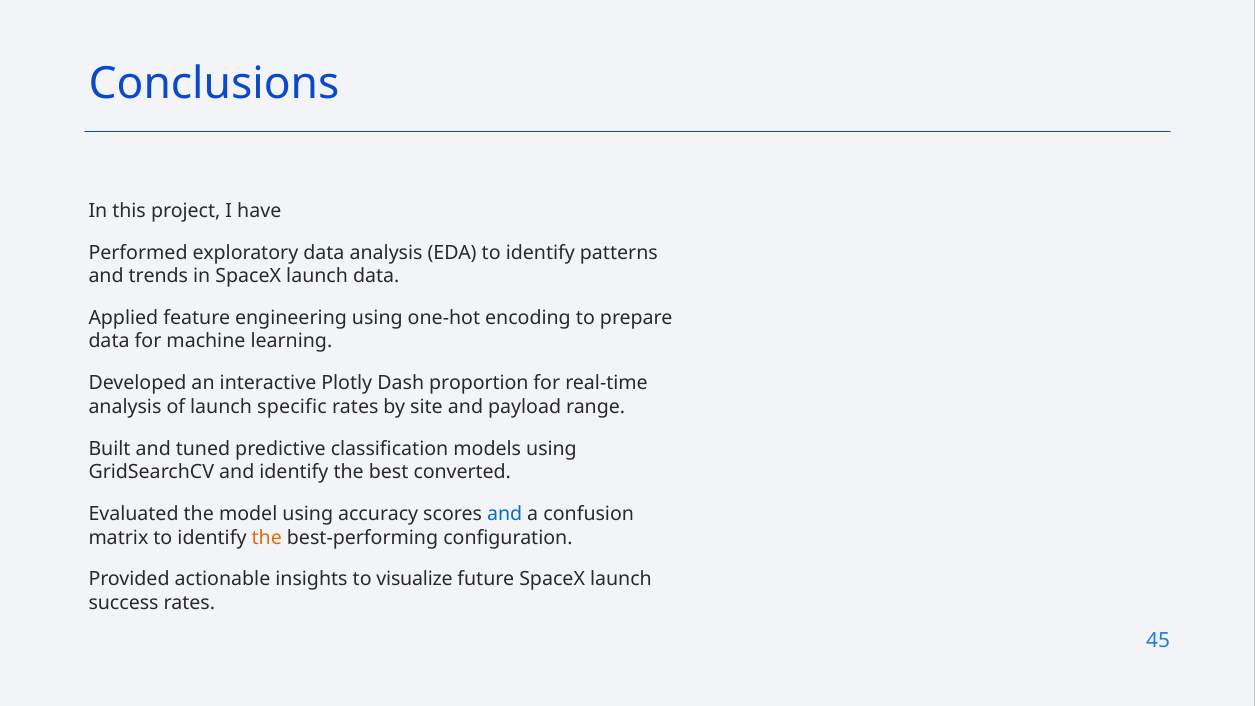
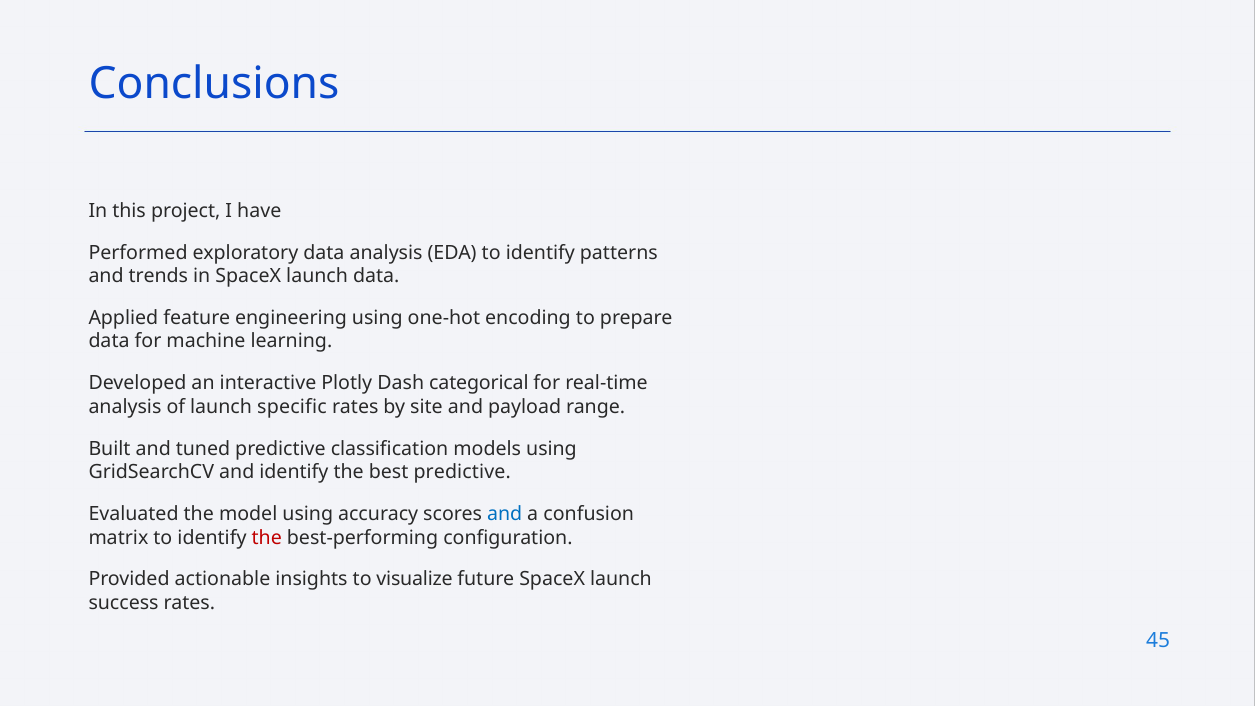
proportion: proportion -> categorical (479, 383)
best converted: converted -> predictive (462, 472)
the colour: orange -> red (267, 538)
